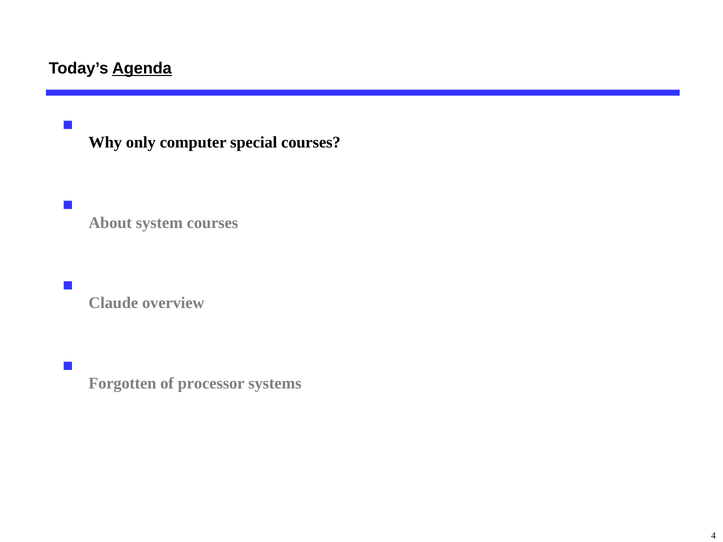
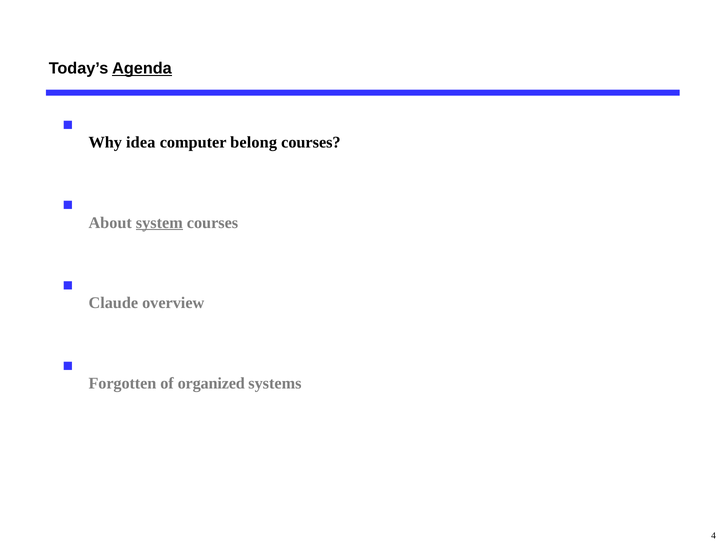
only: only -> idea (141, 142)
special: special -> belong (254, 142)
system underline: none -> present (159, 223)
processor: processor -> organized (211, 384)
